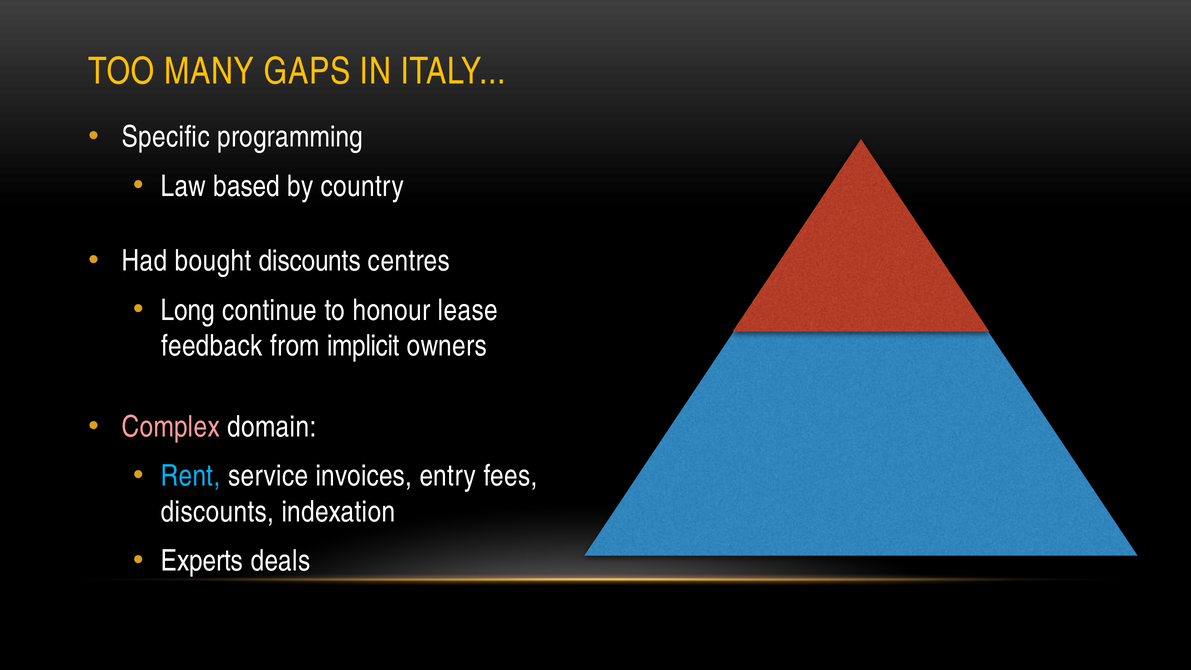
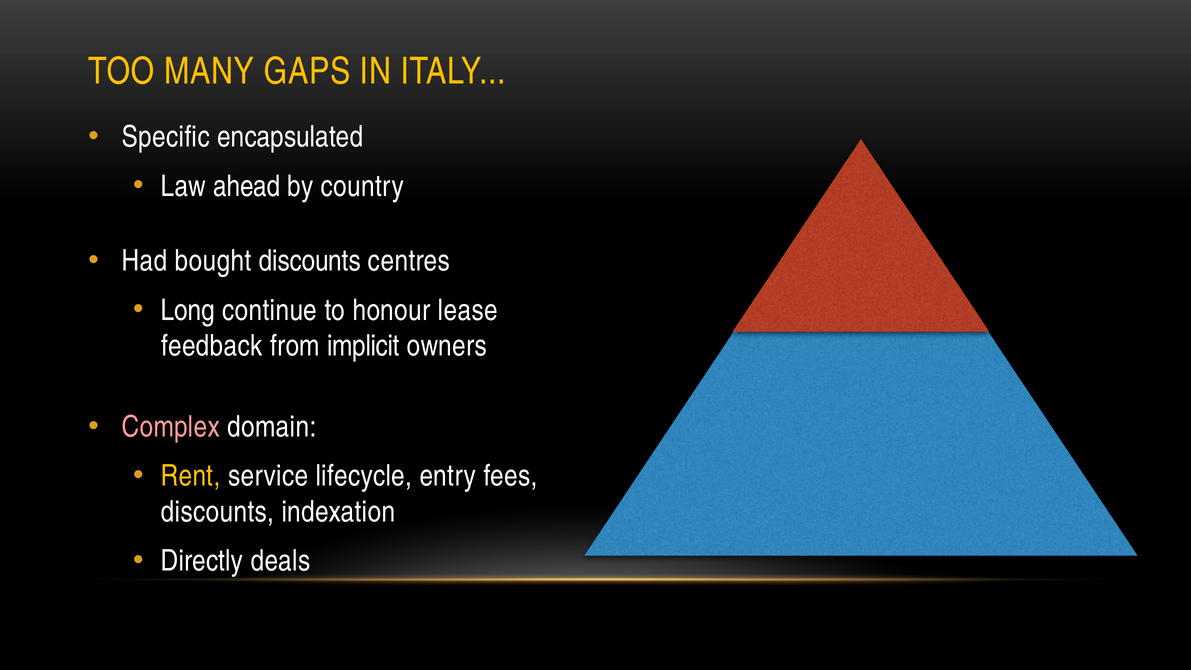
programming: programming -> encapsulated (290, 137)
based: based -> ahead (247, 186)
Rent colour: light blue -> yellow (191, 476)
invoices: invoices -> lifecycle (364, 476)
Experts: Experts -> Directly (202, 561)
